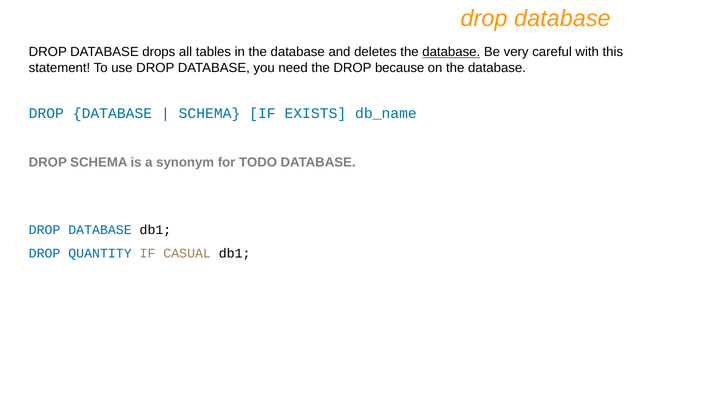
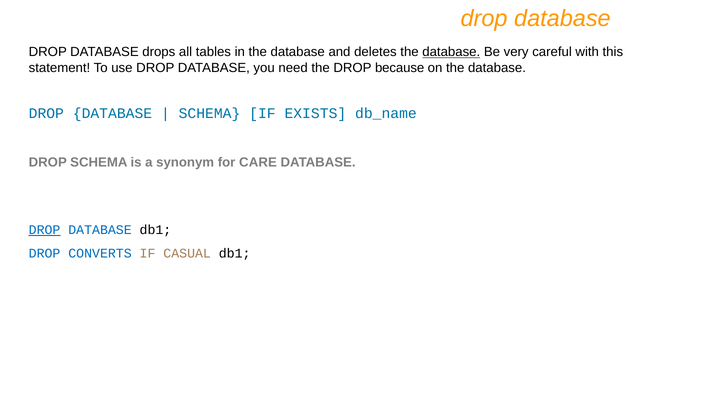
TODO: TODO -> CARE (258, 163)
DROP underline: none -> present (45, 230)
QUANTITY: QUANTITY -> CONVERTS (100, 254)
